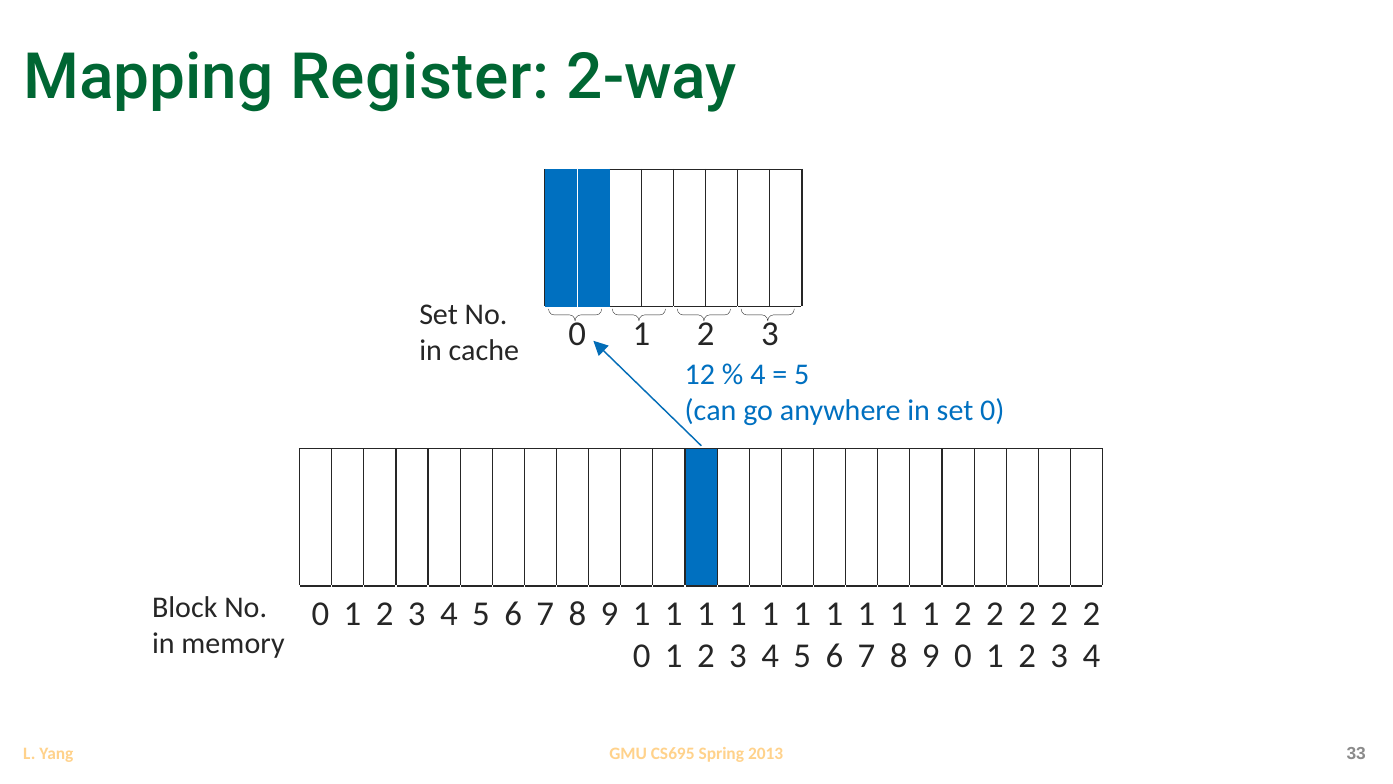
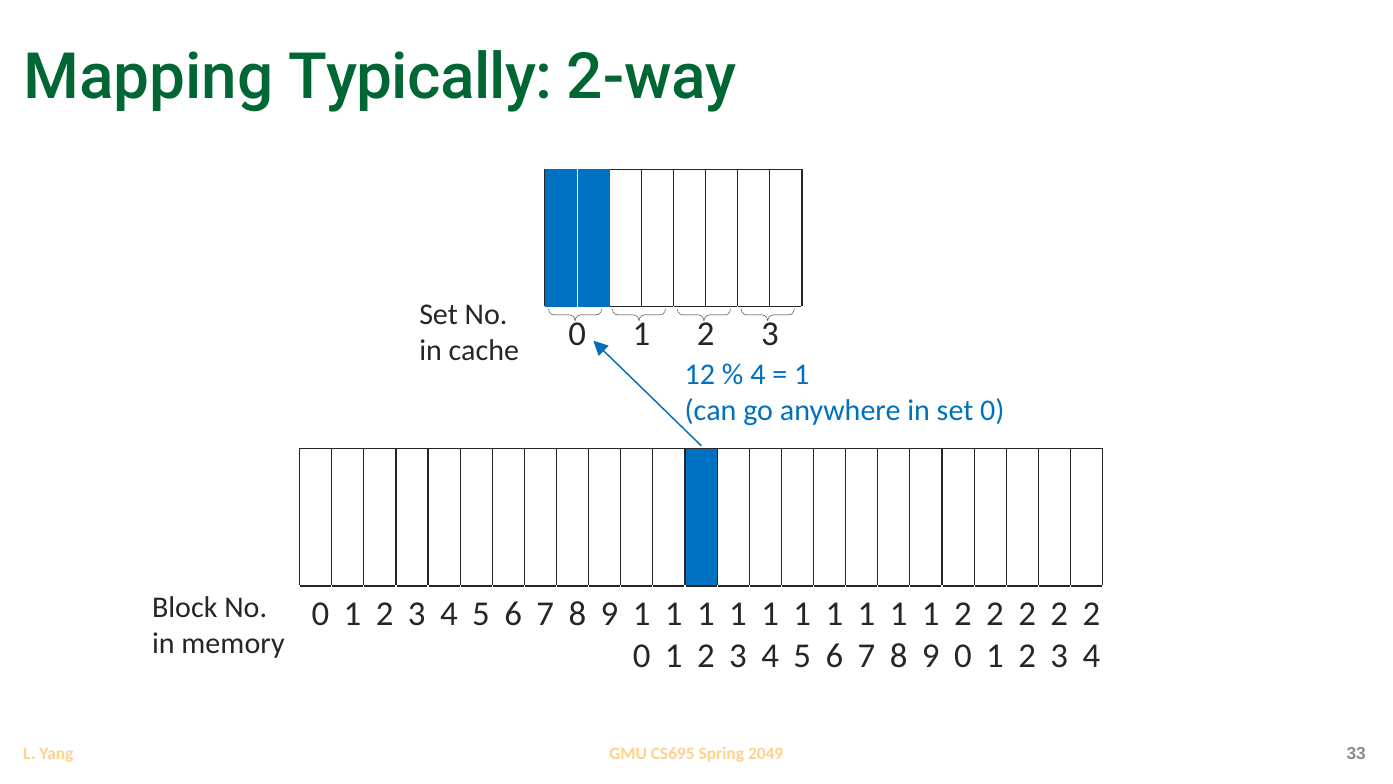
Register: Register -> Typically (420, 77)
5: 5 -> 1 (802, 375)
2013: 2013 -> 2049 (766, 753)
